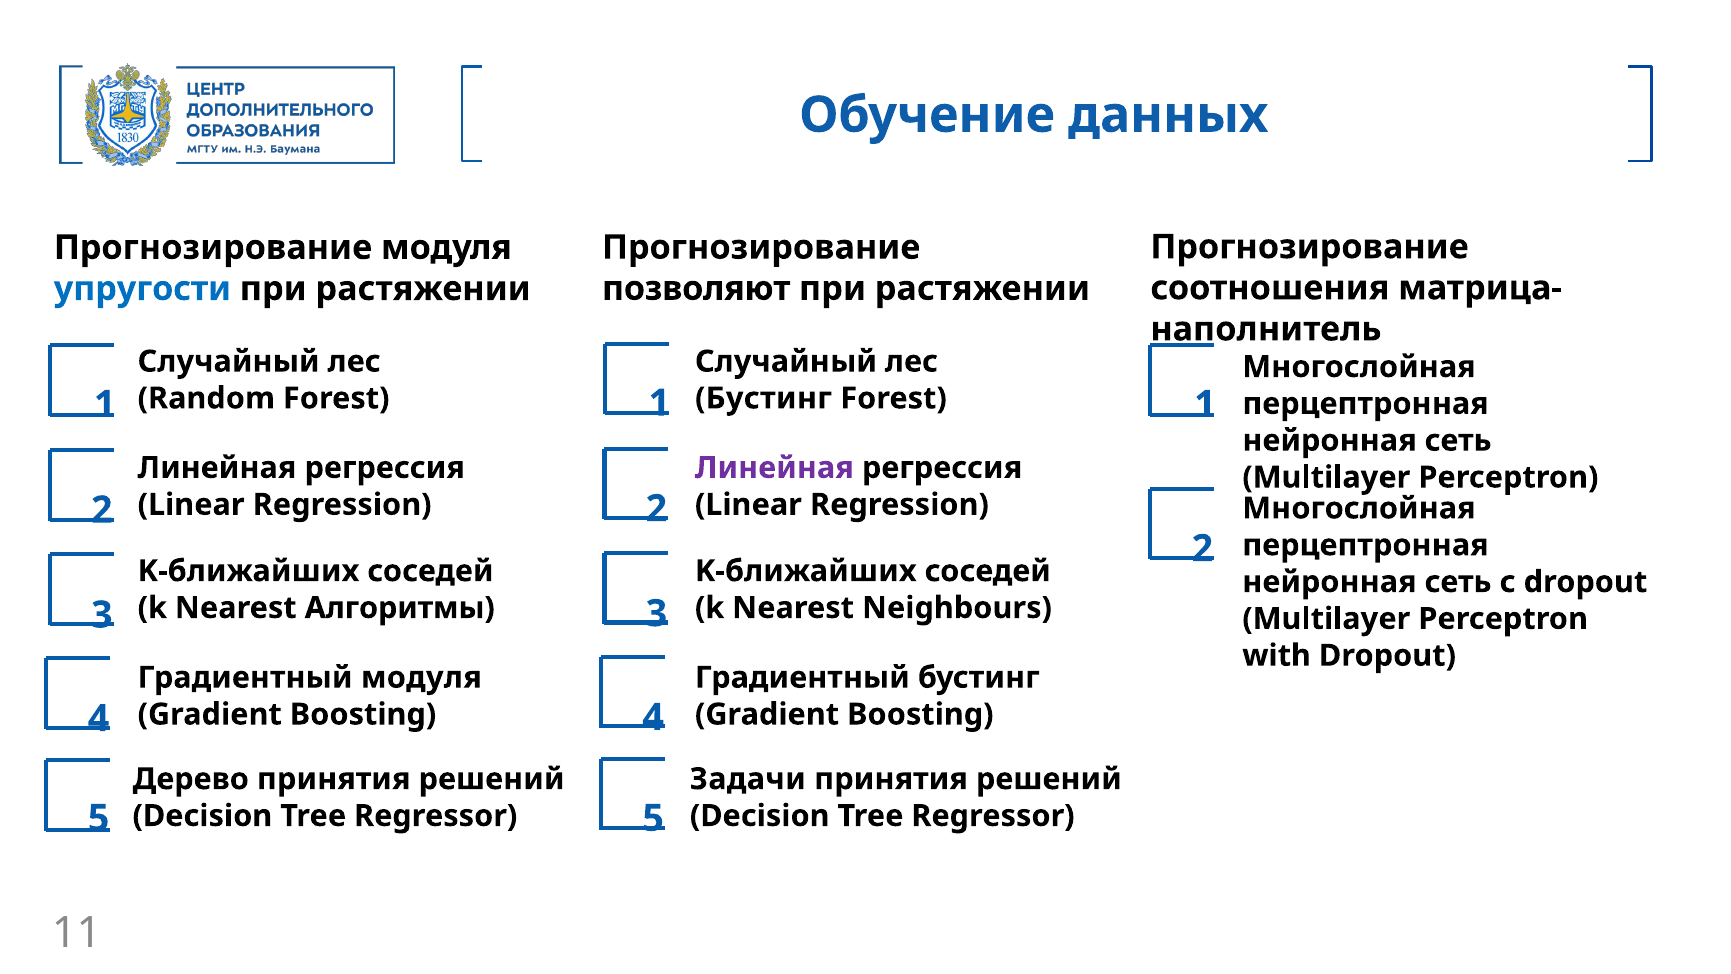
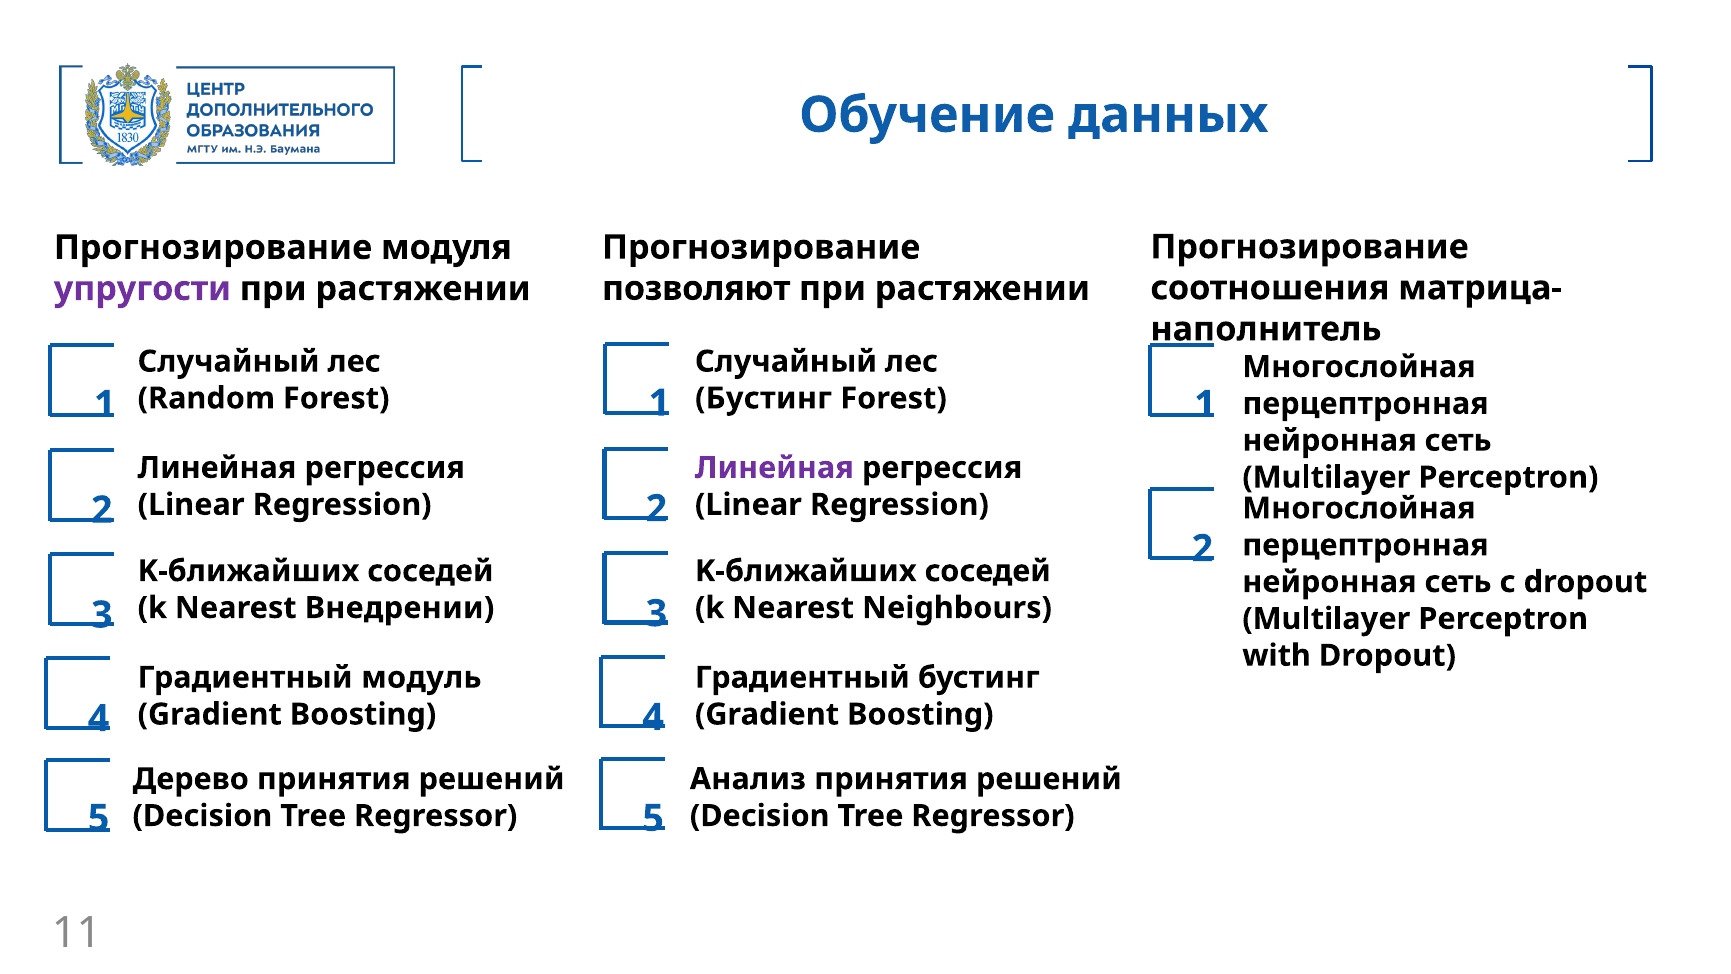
упругости colour: blue -> purple (142, 289)
Алгоритмы: Алгоритмы -> Внедрении (400, 608)
Градиентный модуля: модуля -> модуль (421, 677)
Задачи: Задачи -> Анализ (748, 779)
